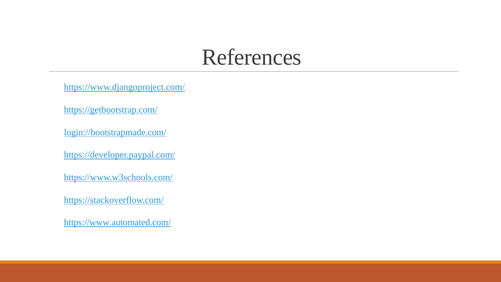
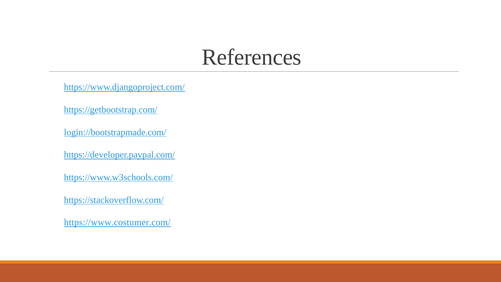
https://www.automated.com/: https://www.automated.com/ -> https://www.costumer.com/ (117, 222)
